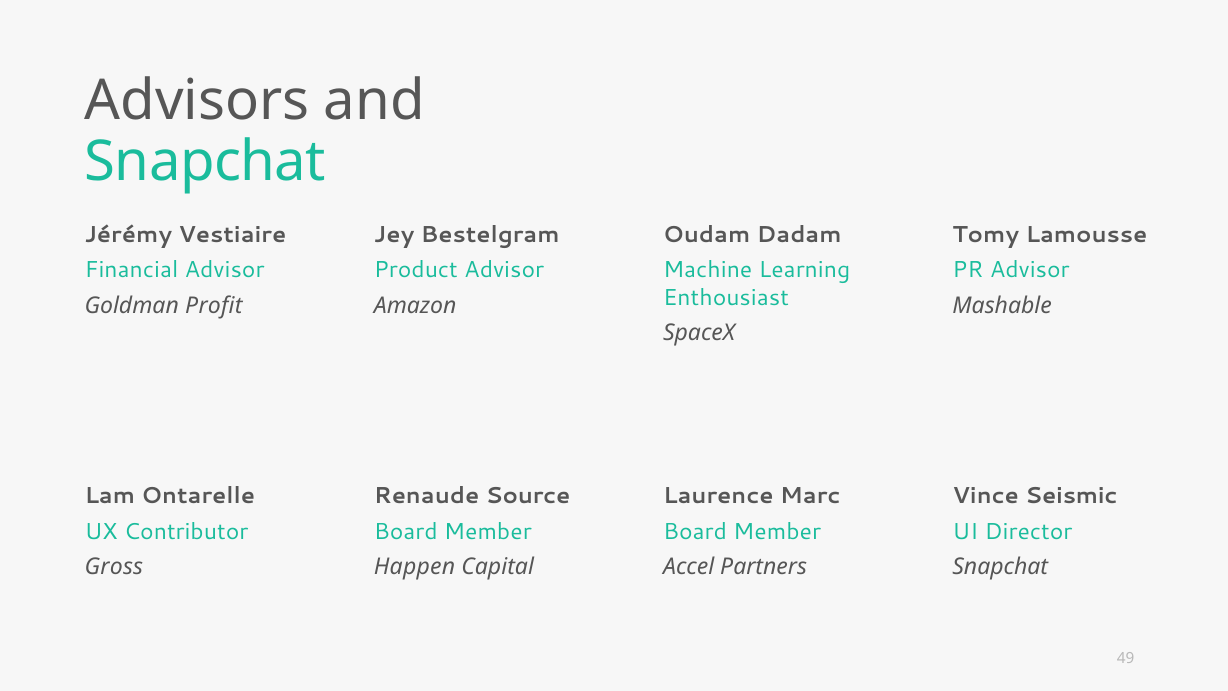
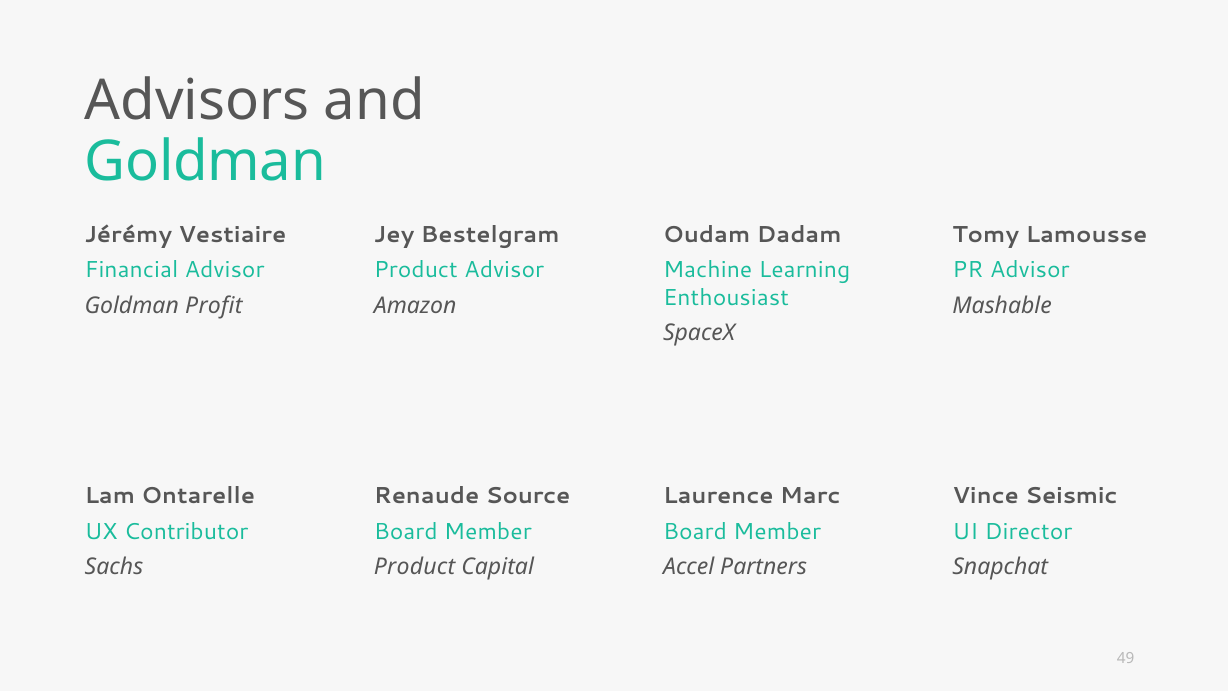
Snapchat: Snapchat -> Goldman (205, 162)
Gross: Gross -> Sachs (114, 567)
Happen: Happen -> Product (415, 567)
